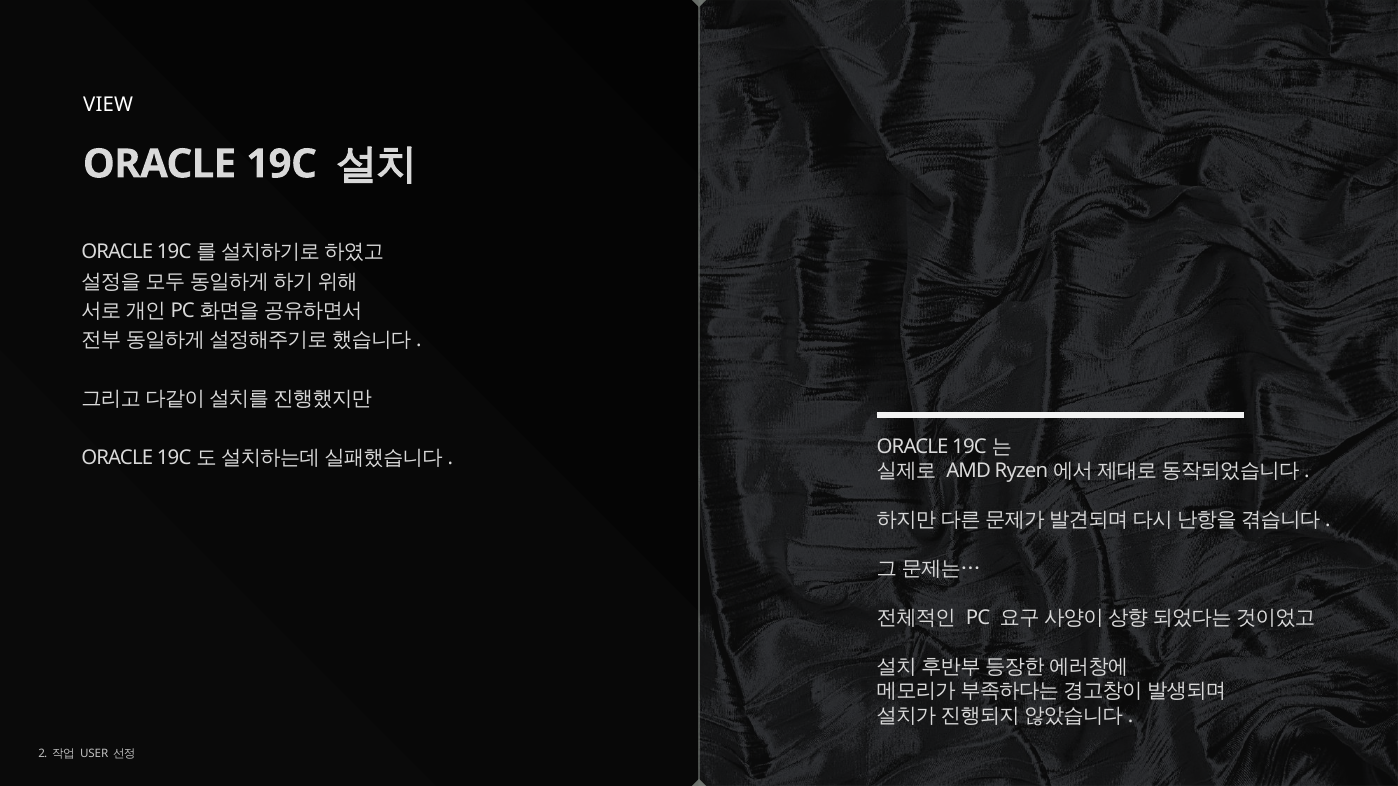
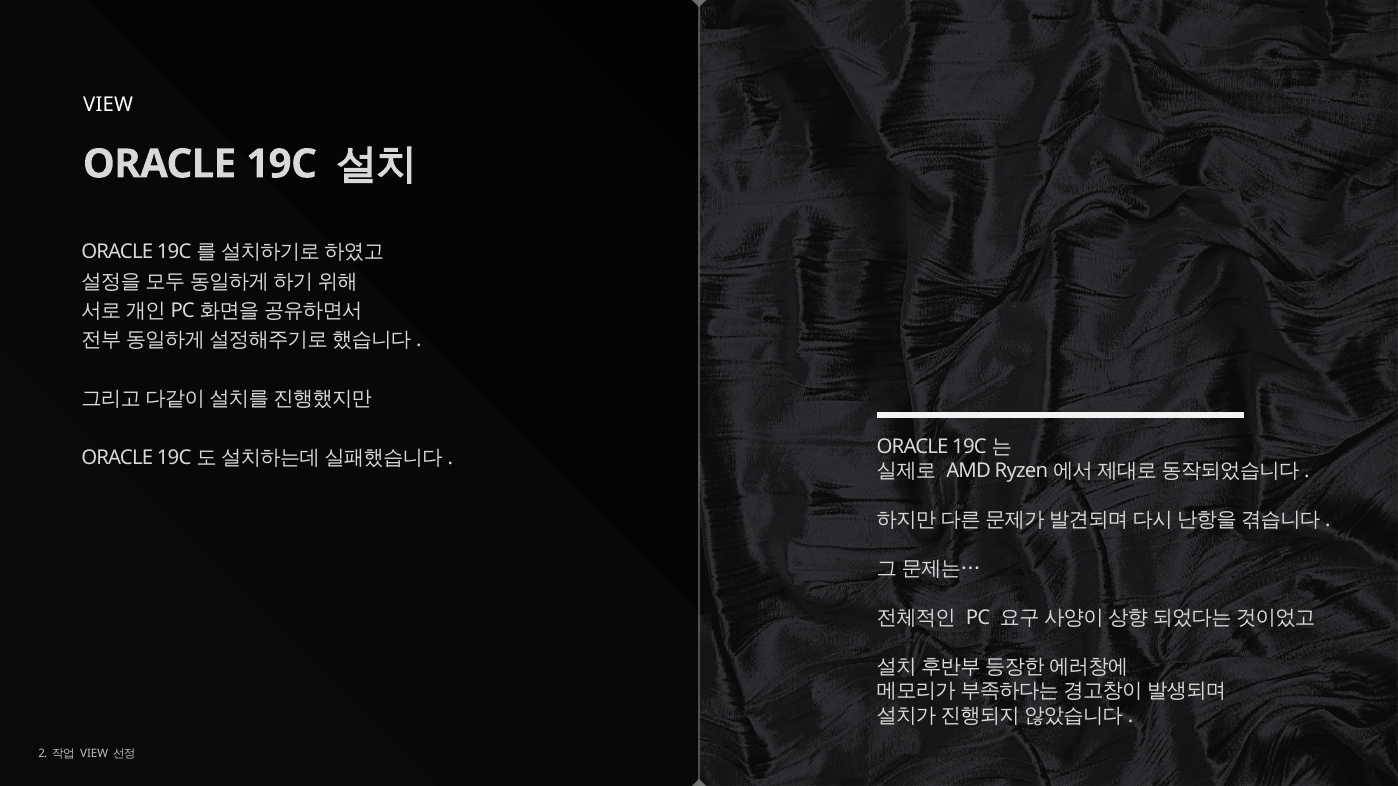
USER: USER -> VIEW (94, 754)
